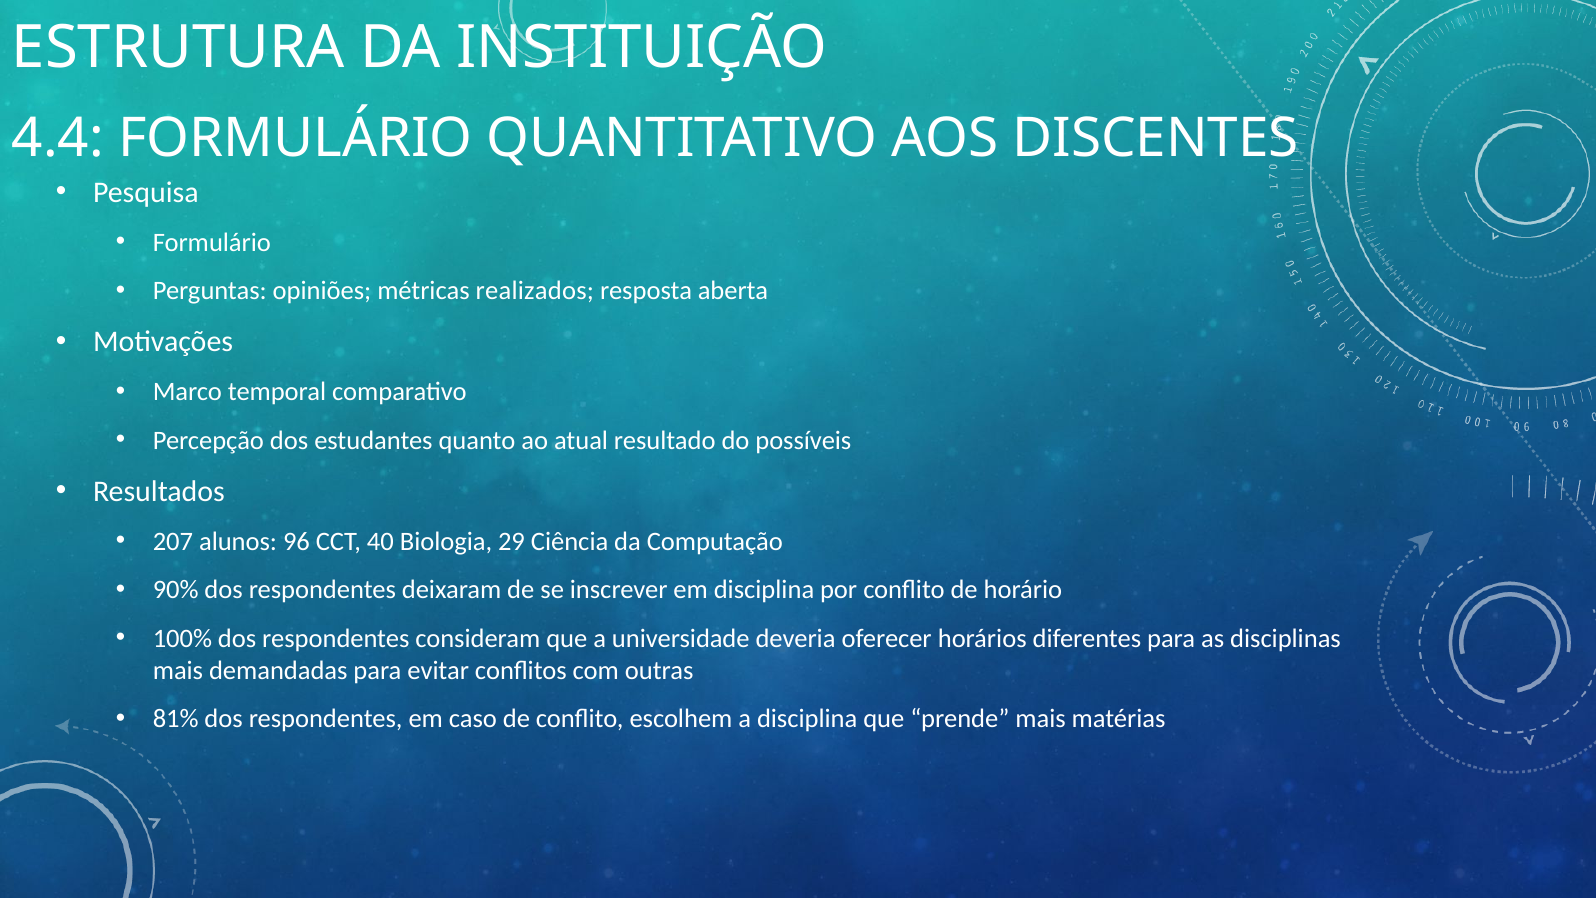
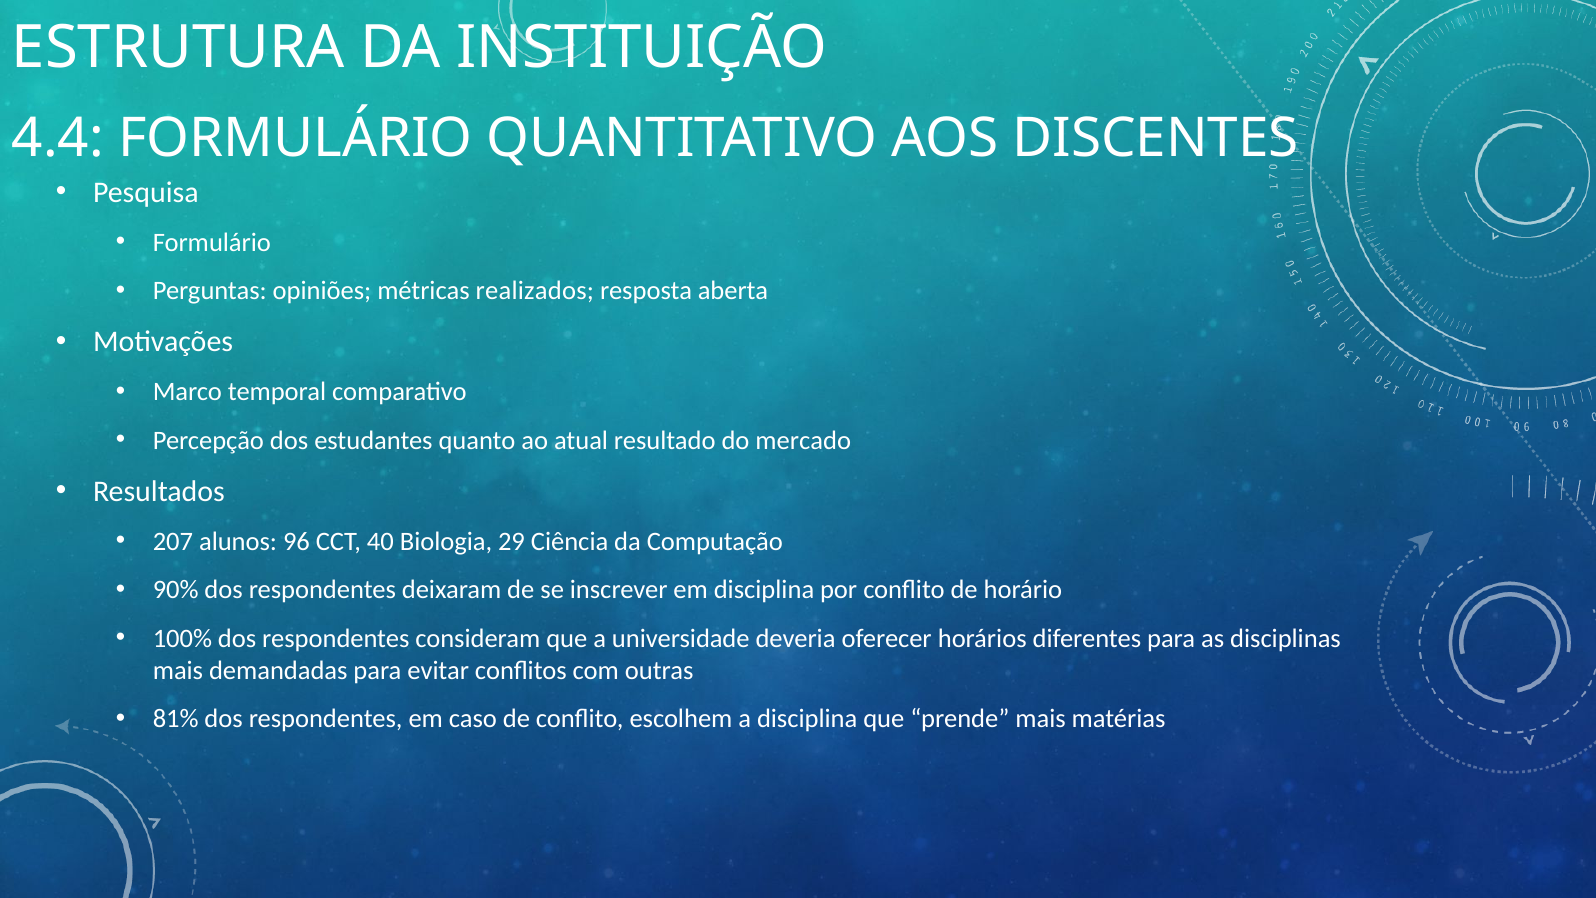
possíveis: possíveis -> mercado (803, 440)
